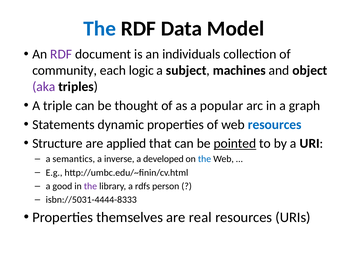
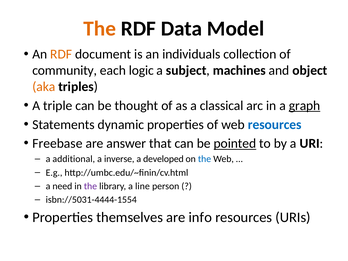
The colour: blue -> orange (100, 28)
RDF colour: purple -> orange (61, 54)
aka colour: purple -> orange (44, 87)
popular: popular -> classical (222, 106)
graph underline: none -> present (305, 106)
Structure: Structure -> Freebase (57, 143)
applied: applied -> answer (126, 143)
semantics: semantics -> additional (74, 159)
good: good -> need (62, 186)
rdfs: rdfs -> line (142, 186)
isbn://5031-4444-8333: isbn://5031-4444-8333 -> isbn://5031-4444-1554 (91, 200)
real: real -> info (200, 217)
